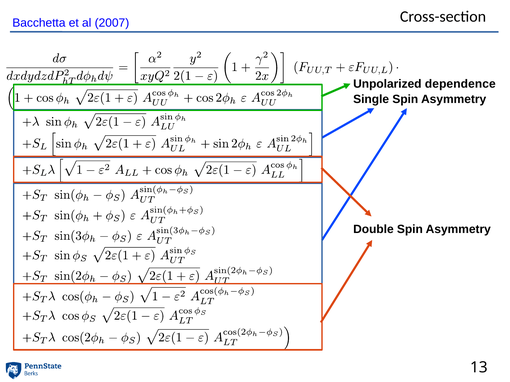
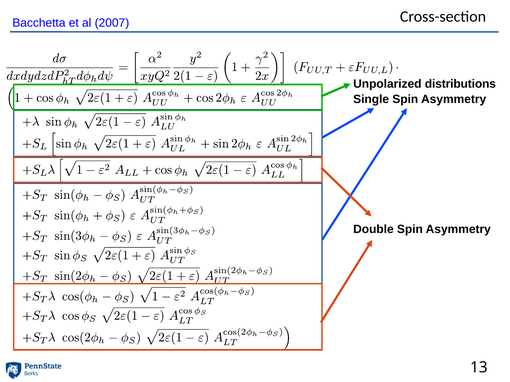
dependence: dependence -> distributions (460, 84)
